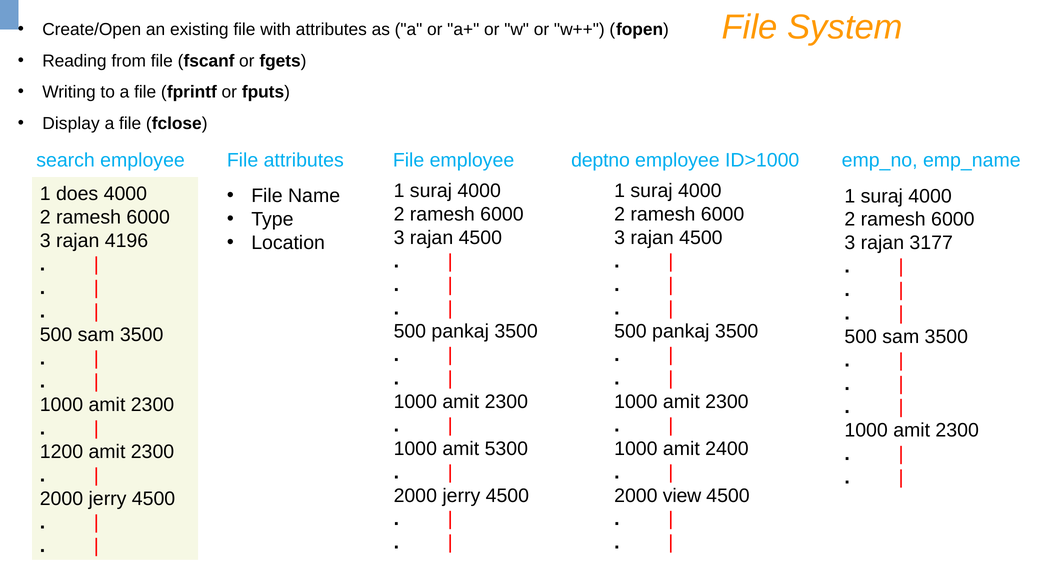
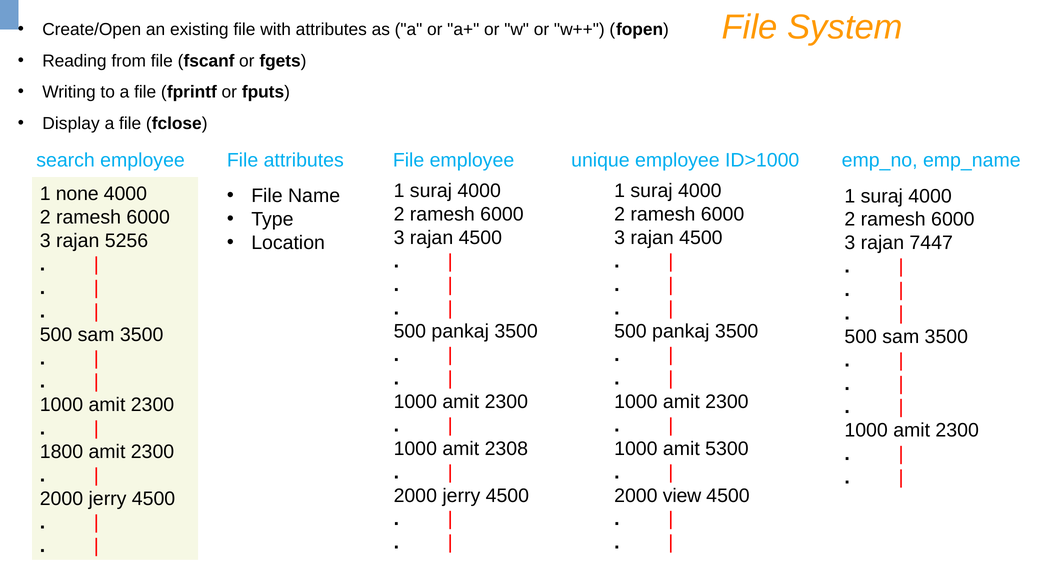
deptno: deptno -> unique (600, 160)
does: does -> none (77, 194)
4196: 4196 -> 5256 (126, 241)
3177: 3177 -> 7447 (931, 243)
5300: 5300 -> 2308 (506, 448)
2400: 2400 -> 5300 (727, 448)
1200: 1200 -> 1800 (61, 452)
